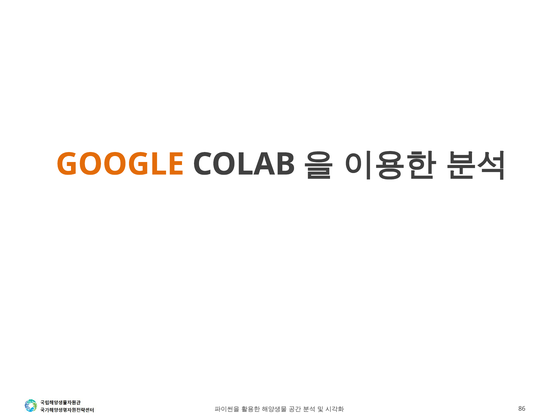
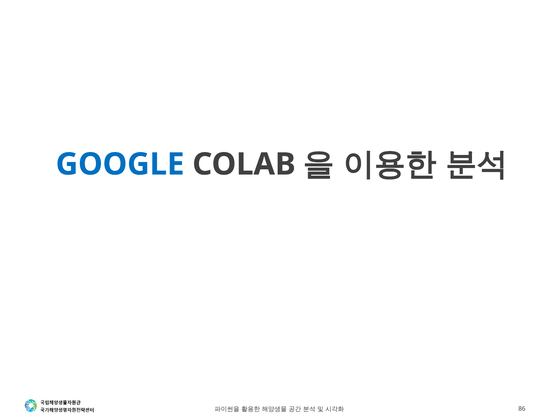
GOOGLE colour: orange -> blue (120, 164)
